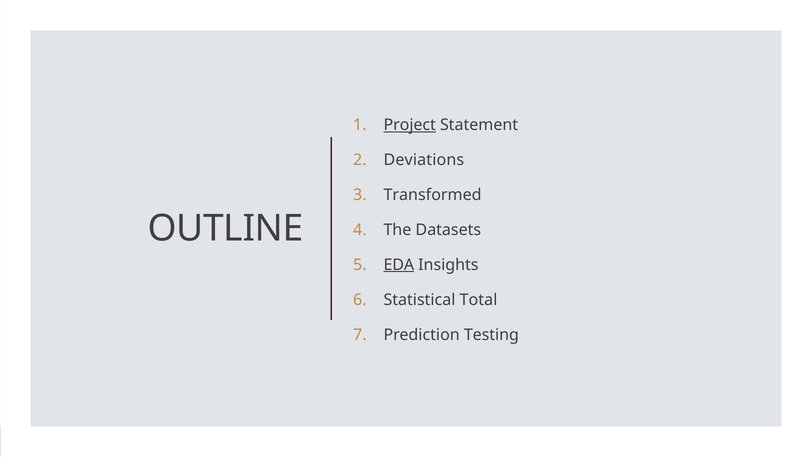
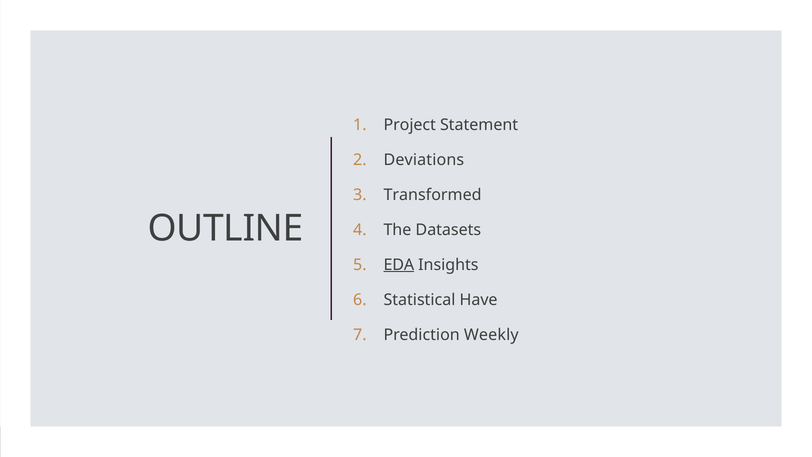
Project underline: present -> none (410, 125)
Total: Total -> Have (479, 300)
Testing: Testing -> Weekly (491, 335)
